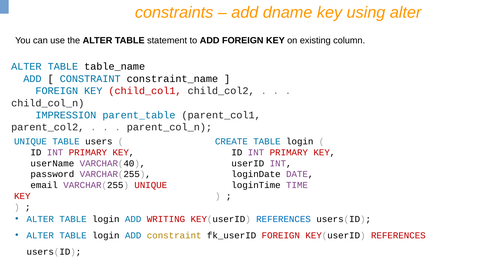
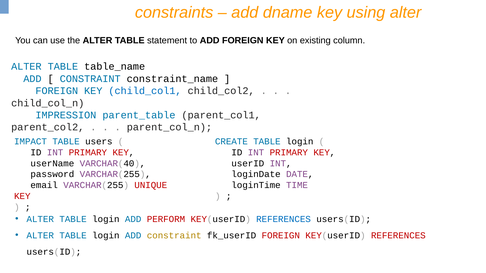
child_col1 colour: red -> blue (145, 91)
UNIQUE: UNIQUE -> IMPACT (30, 142)
WRITING: WRITING -> PERFORM (166, 219)
